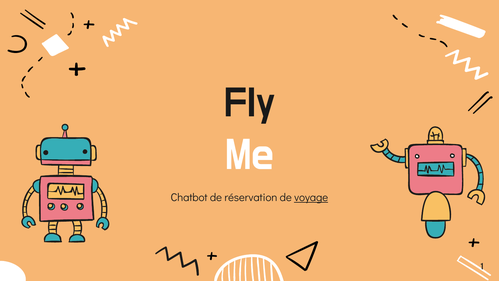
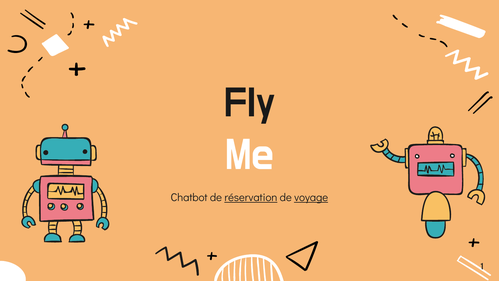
réservation underline: none -> present (251, 197)
